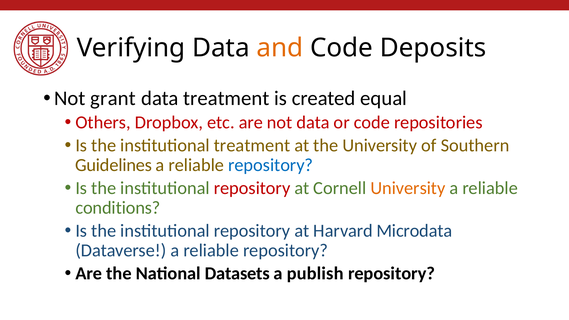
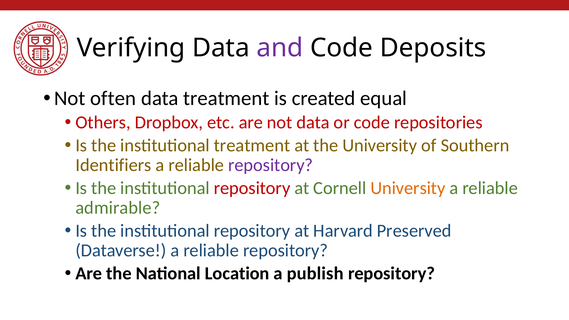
and colour: orange -> purple (280, 48)
grant: grant -> often (113, 98)
Guidelines: Guidelines -> Identifiers (113, 165)
repository colour: blue -> purple (271, 165)
conditions: conditions -> admirable (118, 208)
Microdata: Microdata -> Preserved (414, 231)
Datasets: Datasets -> Location (237, 273)
